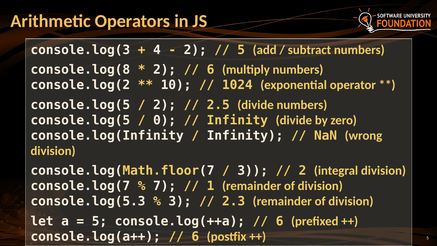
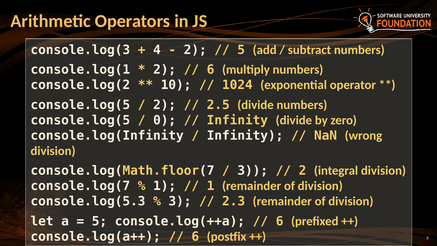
console.log(8: console.log(8 -> console.log(1 (80, 70)
7: 7 -> 1 (165, 186)
